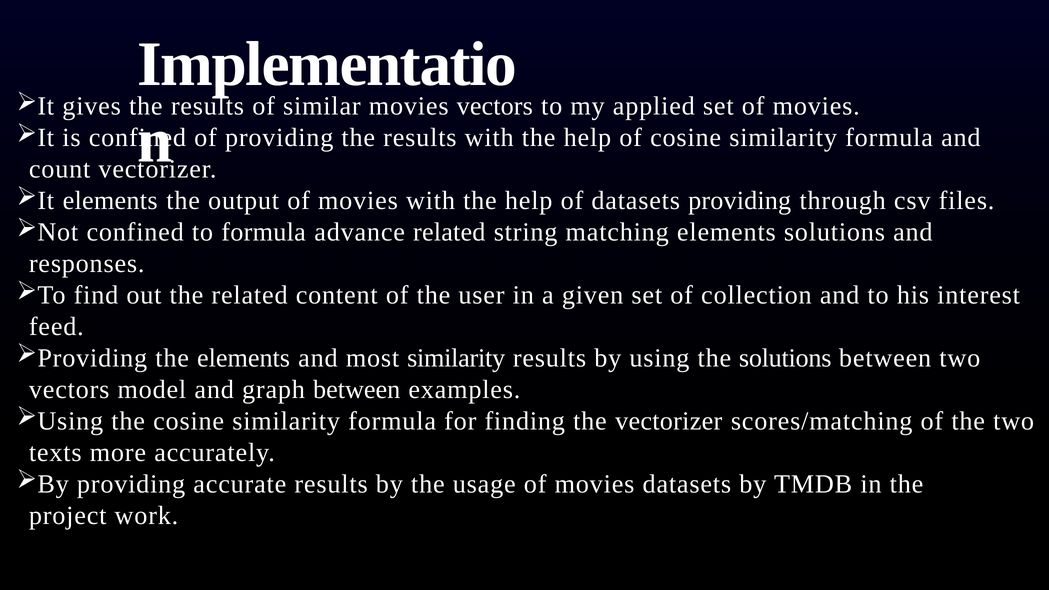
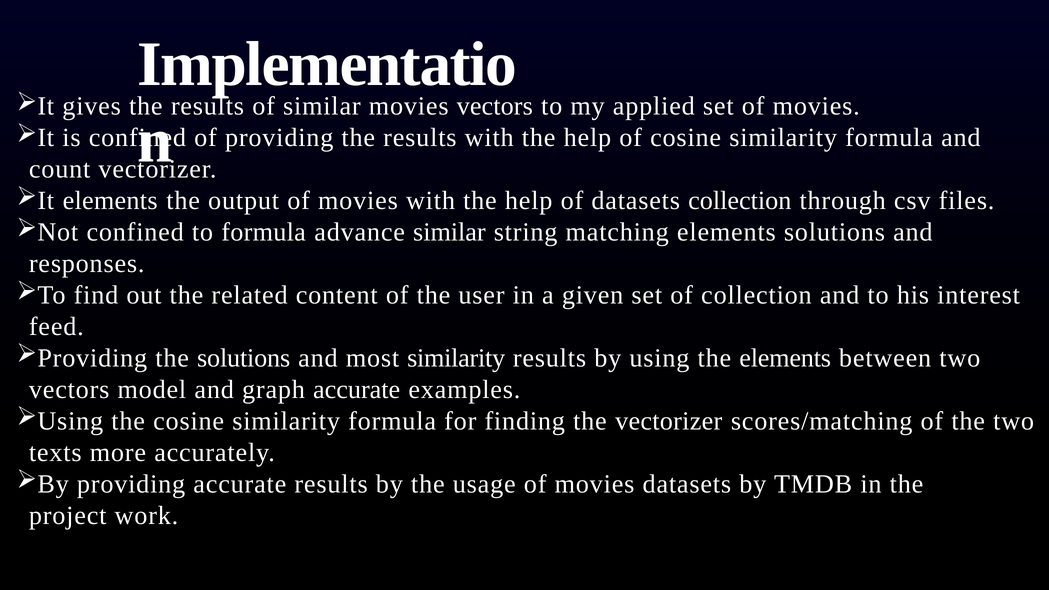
datasets providing: providing -> collection (740, 201)
advance related: related -> similar (449, 232)
the elements: elements -> solutions (244, 358)
the solutions: solutions -> elements (785, 358)
graph between: between -> accurate (357, 390)
